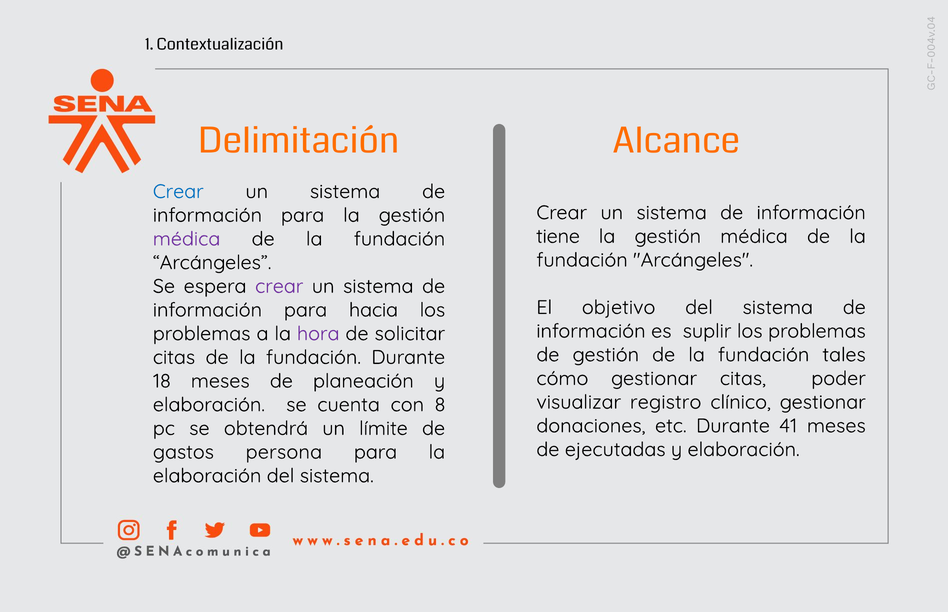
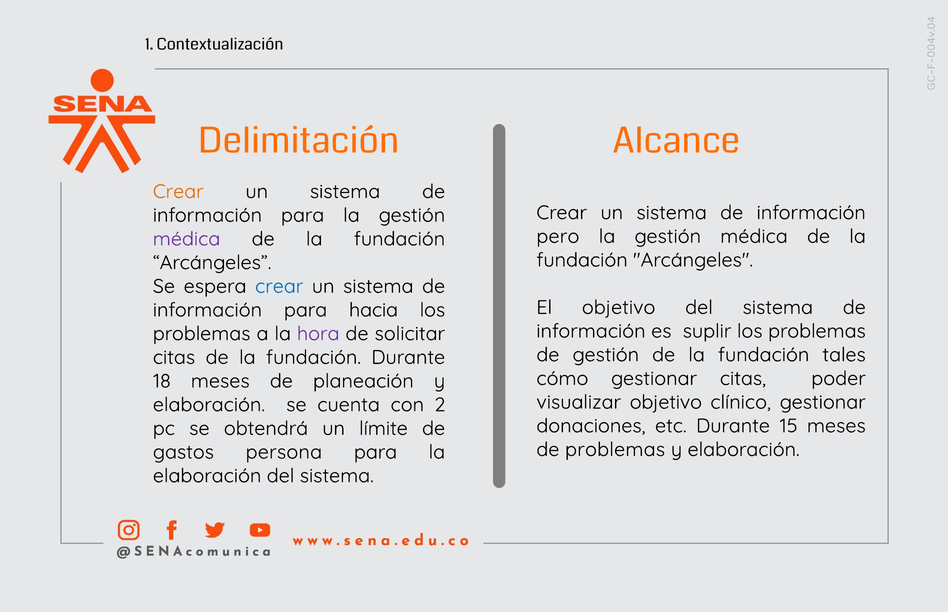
Crear colour: blue -> orange (178, 192)
tiene: tiene -> pero (558, 236)
crear colour: purple -> blue (279, 286)
visualizar registro: registro -> objetivo (666, 402)
8: 8 -> 2 (440, 405)
41: 41 -> 15 (788, 426)
de ejecutadas: ejecutadas -> problemas (615, 450)
